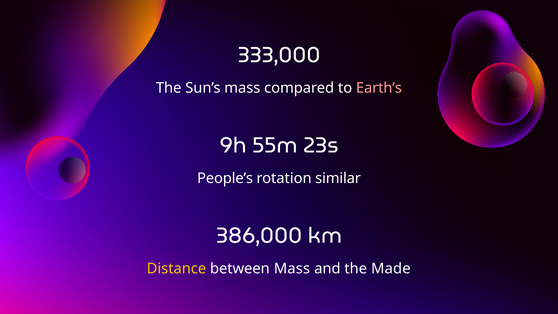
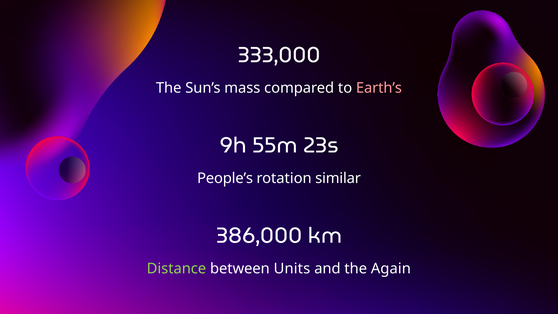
Distance colour: yellow -> light green (176, 268)
between Mass: Mass -> Units (292, 268)
Made: Made -> Again (391, 268)
